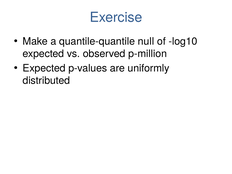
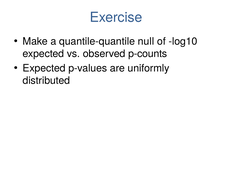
p-million: p-million -> p-counts (148, 54)
